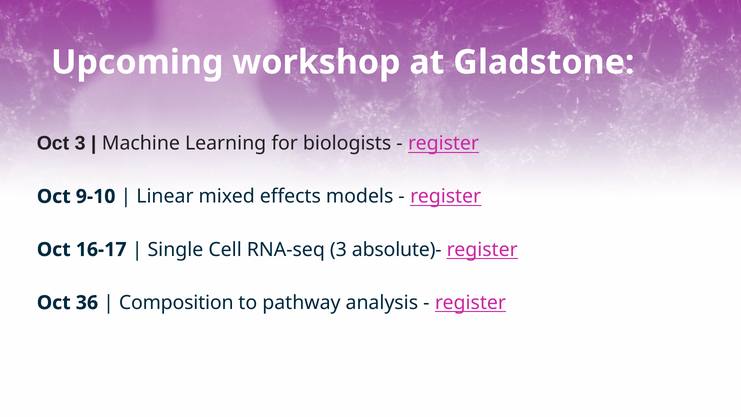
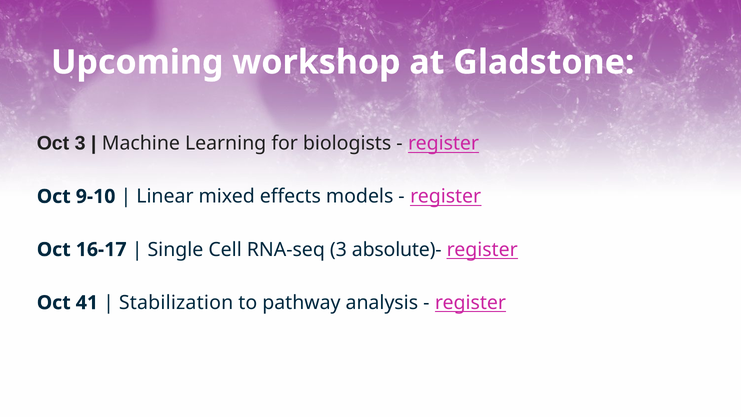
36: 36 -> 41 (87, 303)
Composition: Composition -> Stabilization (176, 303)
